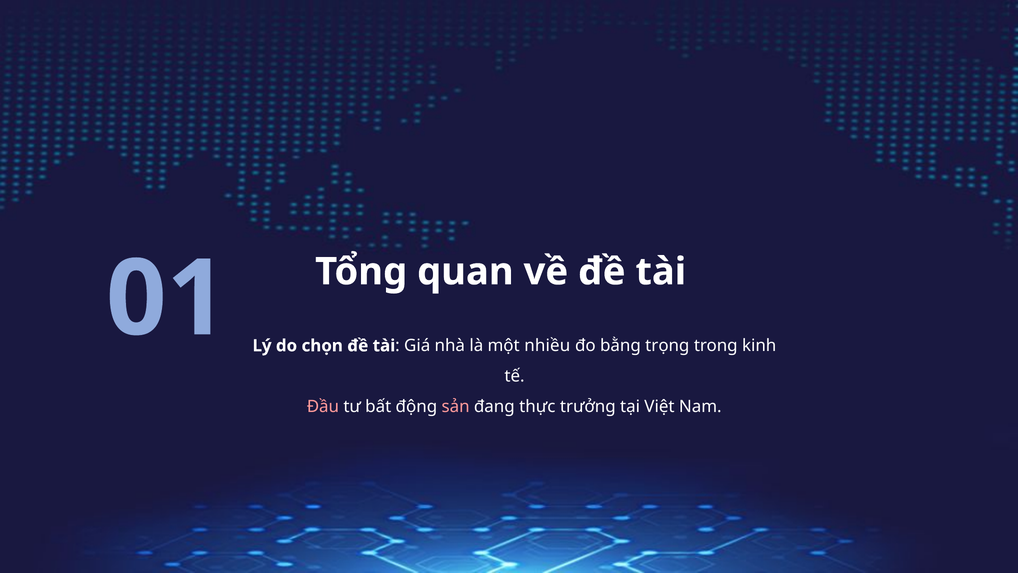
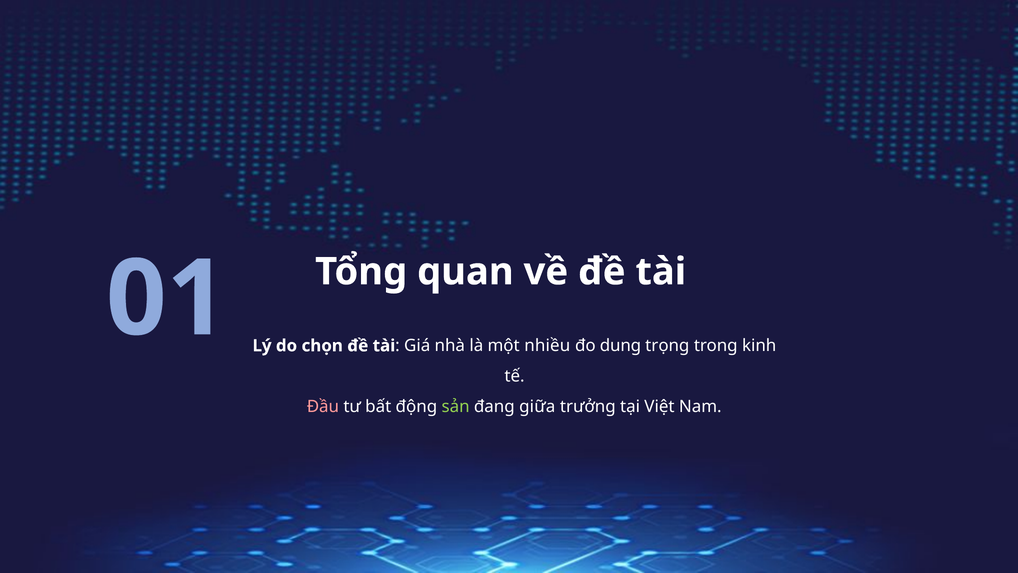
bằng: bằng -> dung (621, 346)
sản colour: pink -> light green (456, 407)
thực: thực -> giữa (537, 407)
